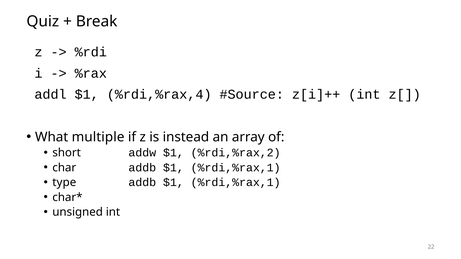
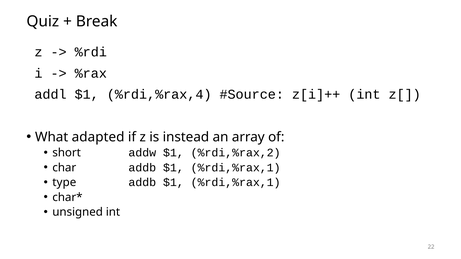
multiple: multiple -> adapted (98, 137)
